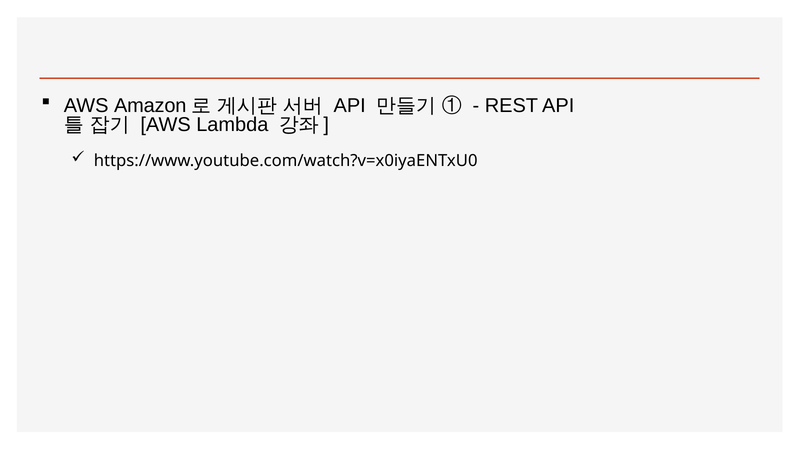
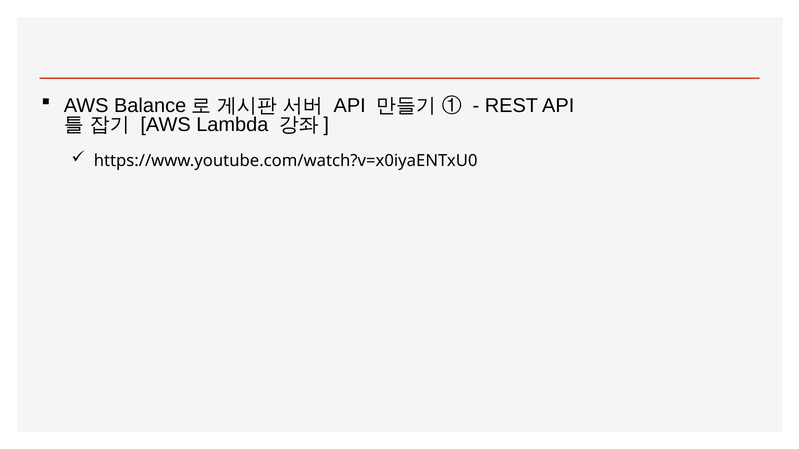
Amazon: Amazon -> Balance (150, 106)
